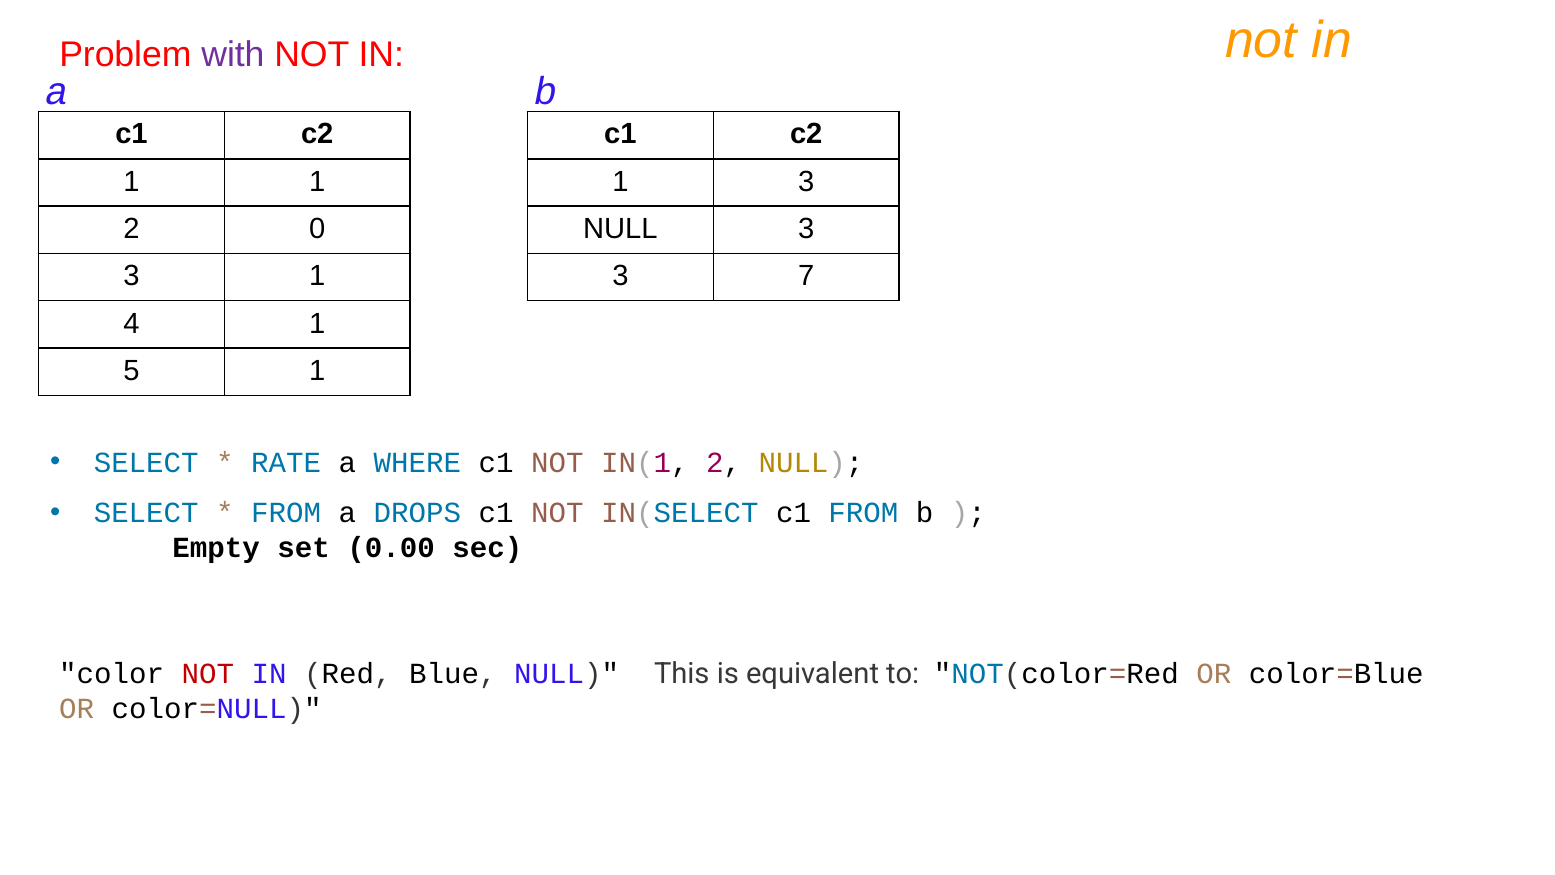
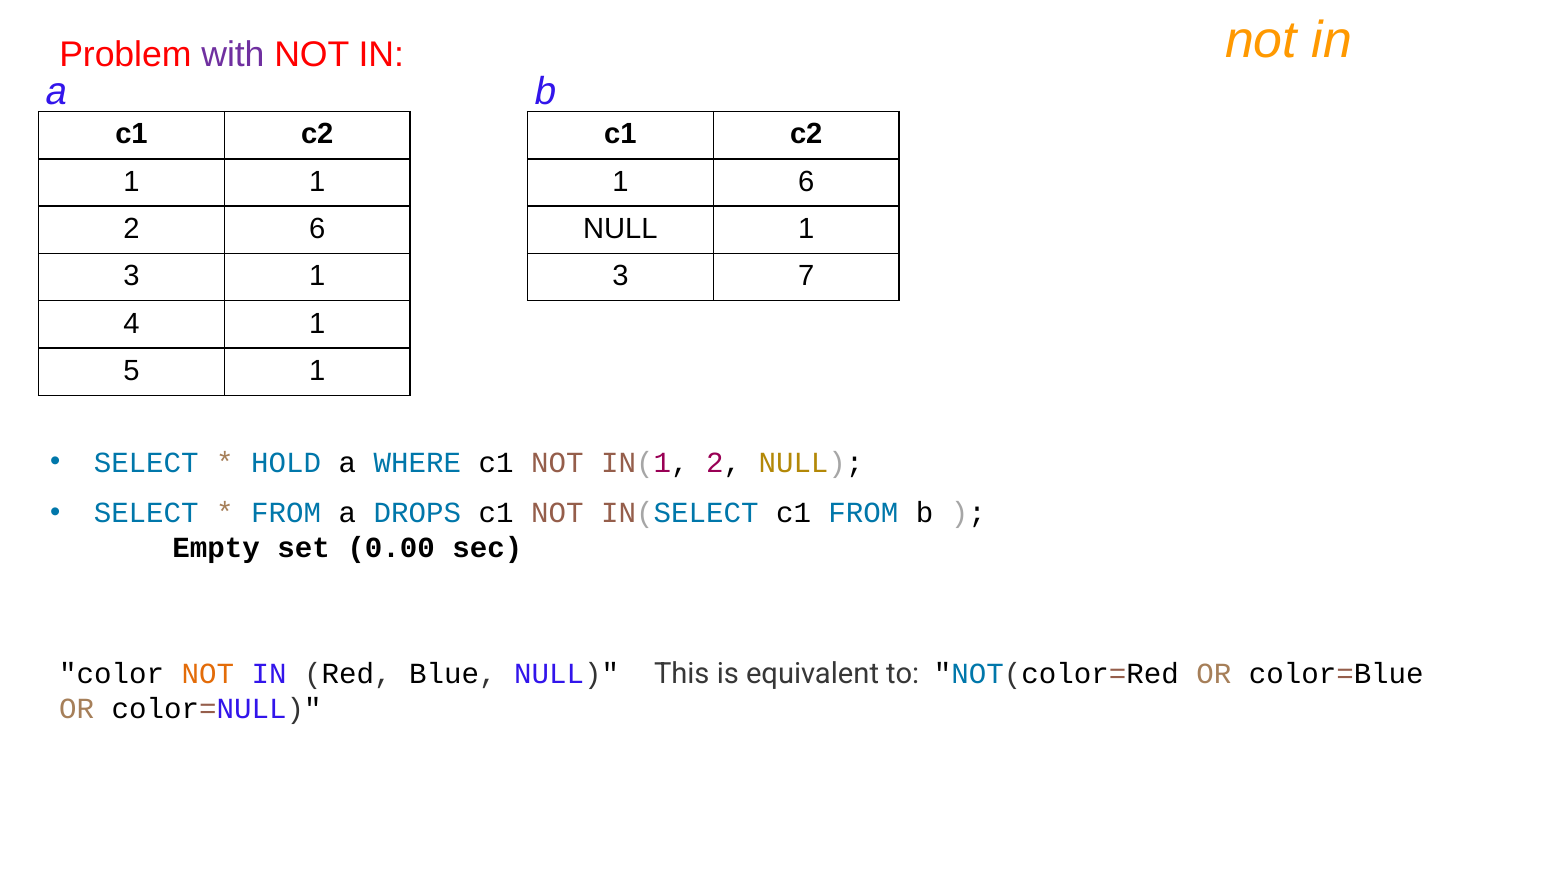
1 3: 3 -> 6 (806, 181)
2 0: 0 -> 6 (317, 229)
NULL 3: 3 -> 1 (806, 229)
RATE: RATE -> HOLD (286, 463)
NOT colour: red -> orange (208, 674)
